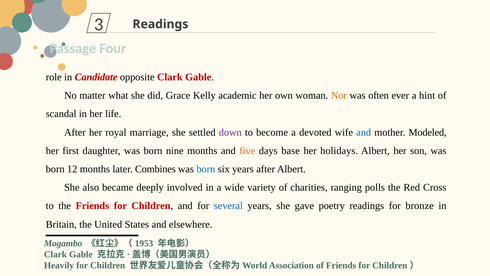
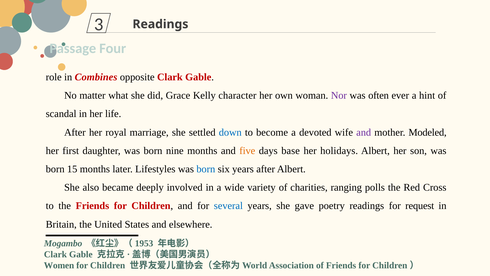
Candidate: Candidate -> Combines (96, 77)
academic: academic -> character (237, 95)
Nor colour: orange -> purple (339, 95)
down colour: purple -> blue (230, 132)
and colour: blue -> purple (364, 132)
12: 12 -> 15 (72, 169)
Combines: Combines -> Lifestyles (155, 169)
bronze: bronze -> request (420, 206)
Heavily: Heavily -> Women (59, 265)
